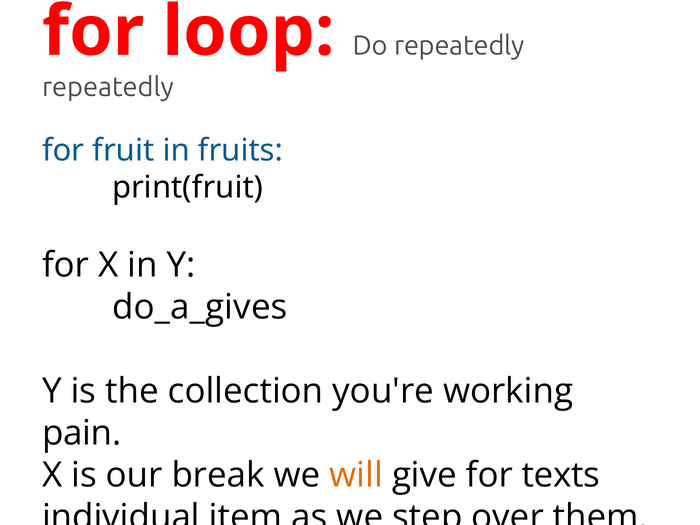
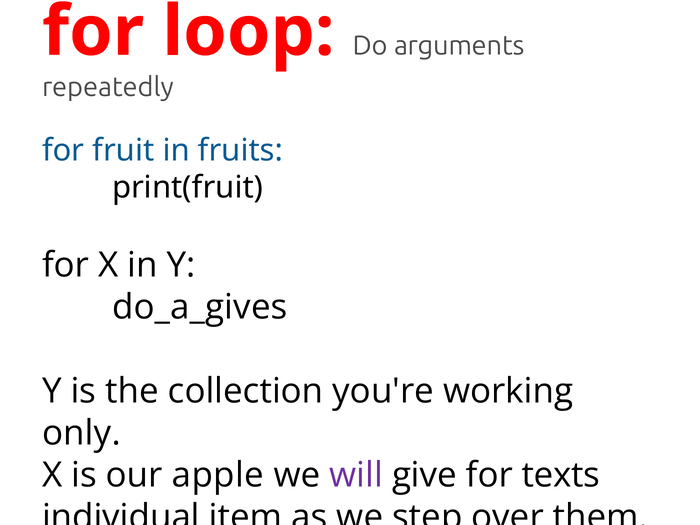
Do repeatedly: repeatedly -> arguments (459, 46)
pain: pain -> only (81, 433)
break: break -> apple (218, 475)
will colour: orange -> purple (356, 475)
